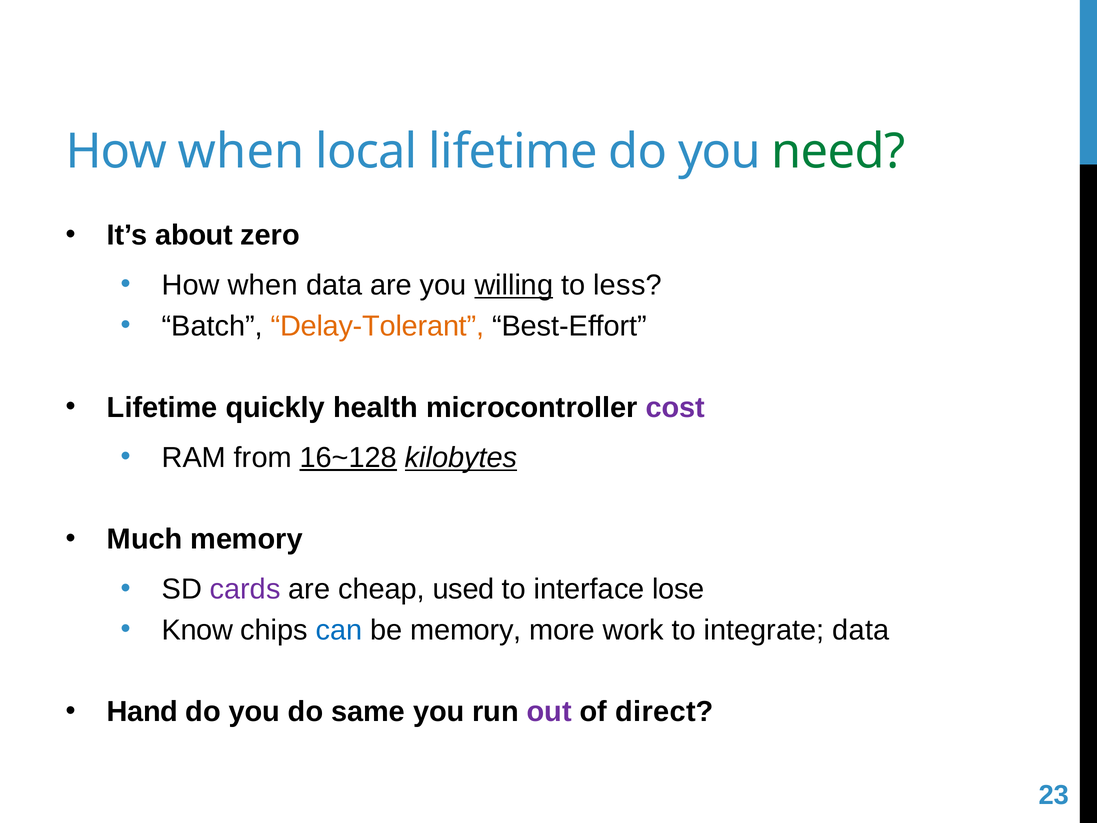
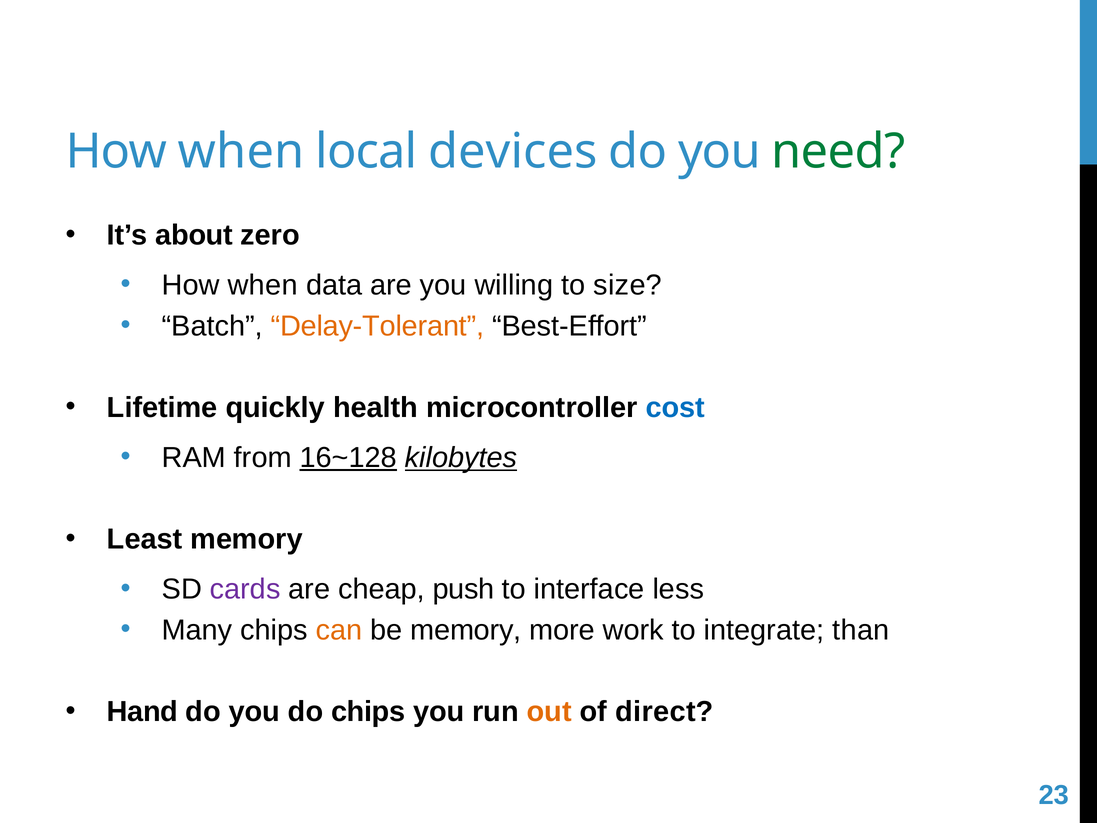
local lifetime: lifetime -> devices (513, 151)
willing underline: present -> none (514, 285)
less: less -> size (628, 285)
cost colour: purple -> blue (675, 408)
Much: Much -> Least (145, 539)
used: used -> push (464, 589)
lose: lose -> less (678, 589)
Know: Know -> Many (197, 630)
can colour: blue -> orange (339, 630)
integrate data: data -> than (861, 630)
do same: same -> chips (368, 712)
out colour: purple -> orange (549, 712)
